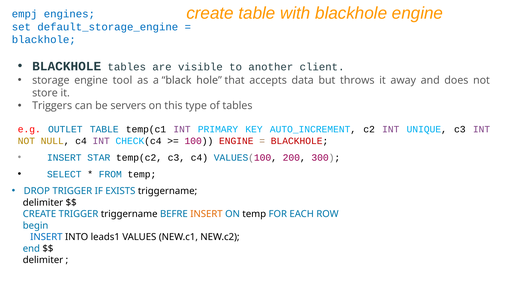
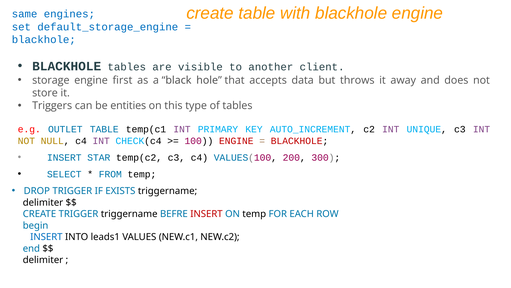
empj: empj -> same (25, 14)
tool: tool -> first (122, 80)
servers: servers -> entities (128, 106)
INSERT colour: orange -> red (206, 214)
